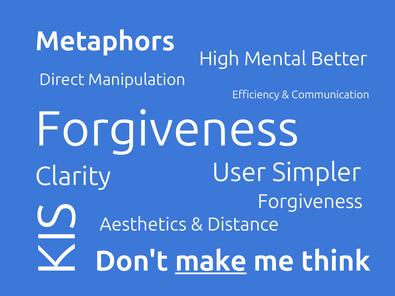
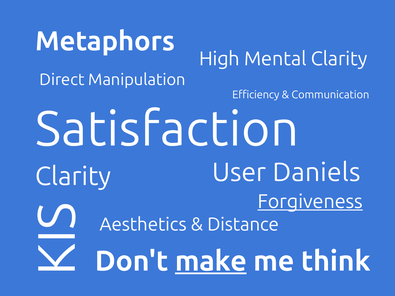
Mental Better: Better -> Clarity (339, 59)
Forgiveness: Forgiveness -> Satisfaction (167, 130)
Simpler: Simpler -> Daniels (317, 173)
Forgiveness underline: none -> present (310, 202)
